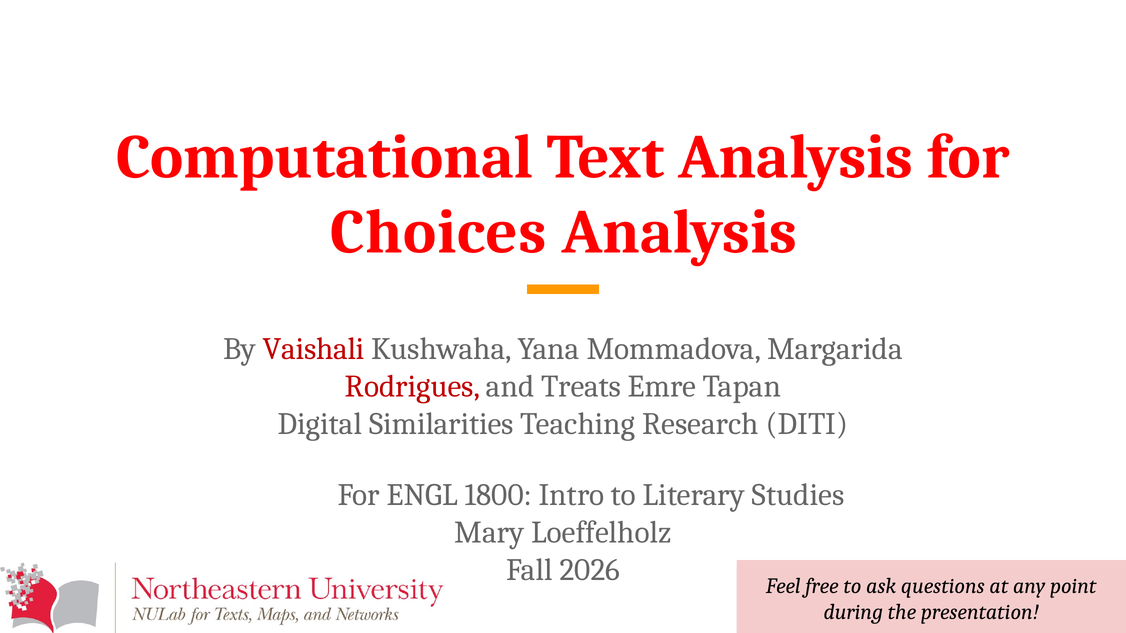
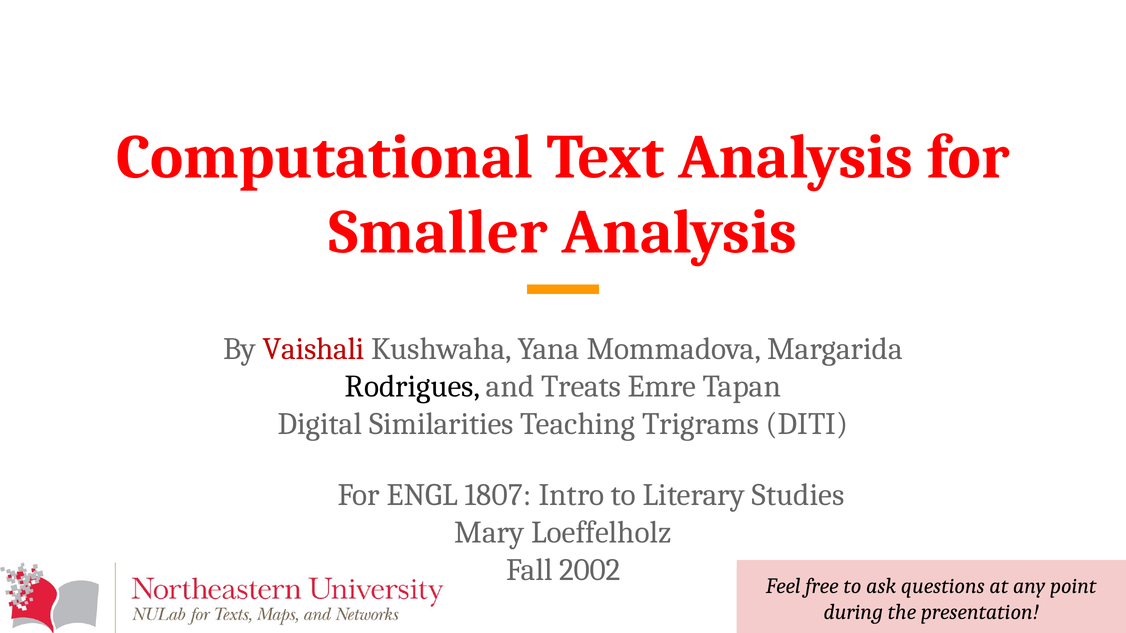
Choices: Choices -> Smaller (438, 232)
Rodrigues colour: red -> black (412, 386)
Research: Research -> Trigrams (701, 424)
1800: 1800 -> 1807 (498, 495)
2026: 2026 -> 2002 (590, 570)
